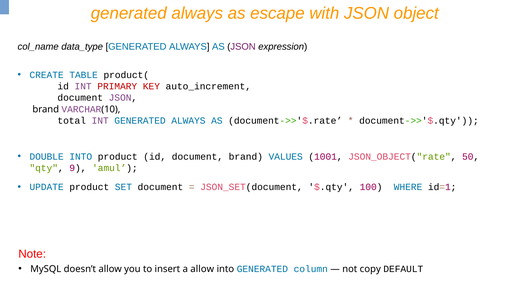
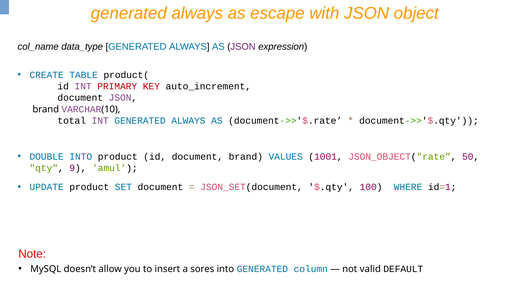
a allow: allow -> sores (202, 269)
copy: copy -> valid (370, 269)
